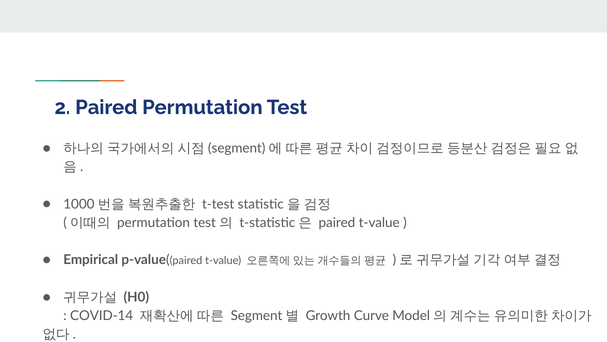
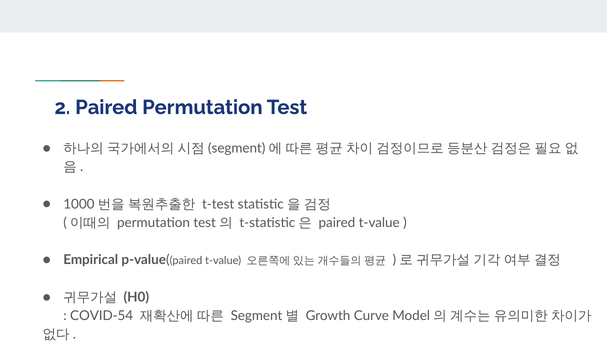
COVID-14: COVID-14 -> COVID-54 (102, 315)
